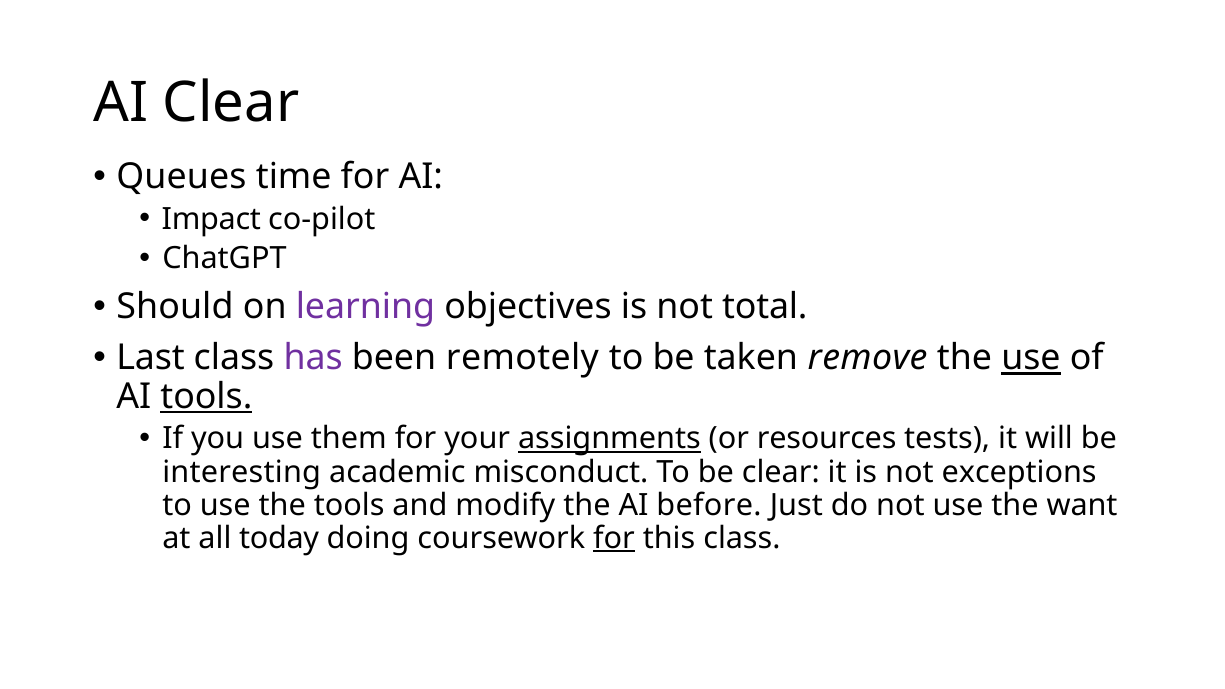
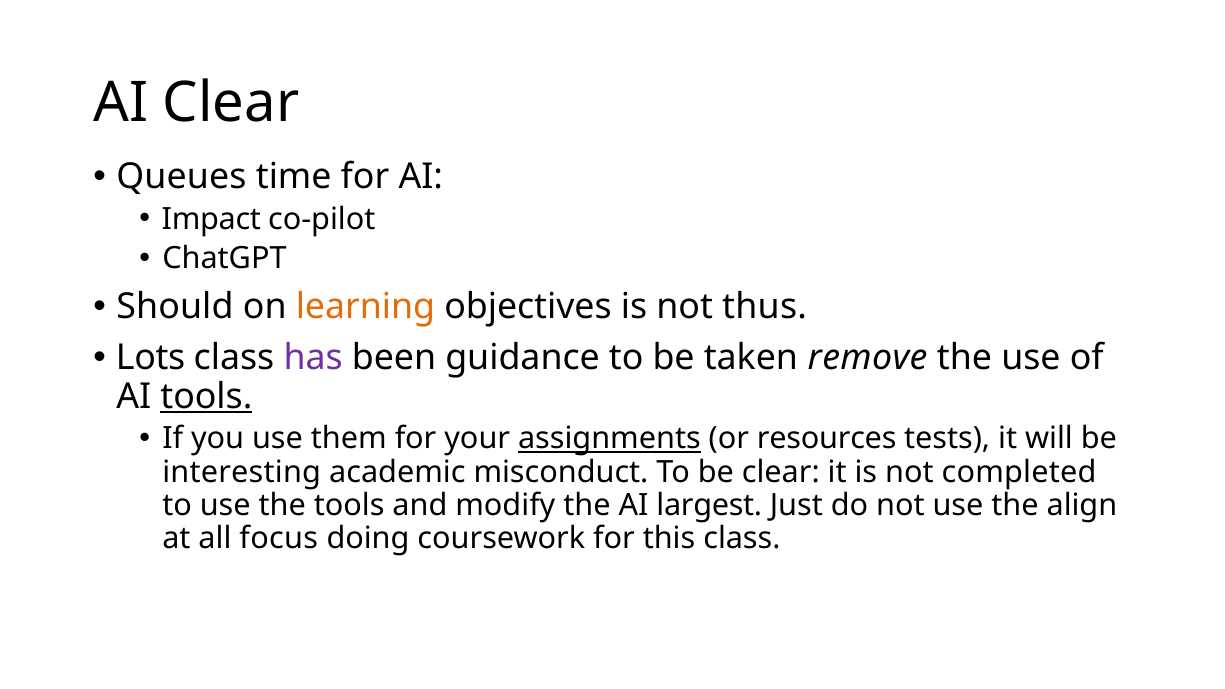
learning colour: purple -> orange (365, 307)
total: total -> thus (765, 307)
Last: Last -> Lots (151, 358)
remotely: remotely -> guidance (523, 358)
use underline: present -> none (1031, 358)
exceptions: exceptions -> completed (1019, 472)
before: before -> largest (709, 505)
want: want -> align (1082, 505)
today: today -> focus (279, 538)
for underline: present -> none (614, 538)
